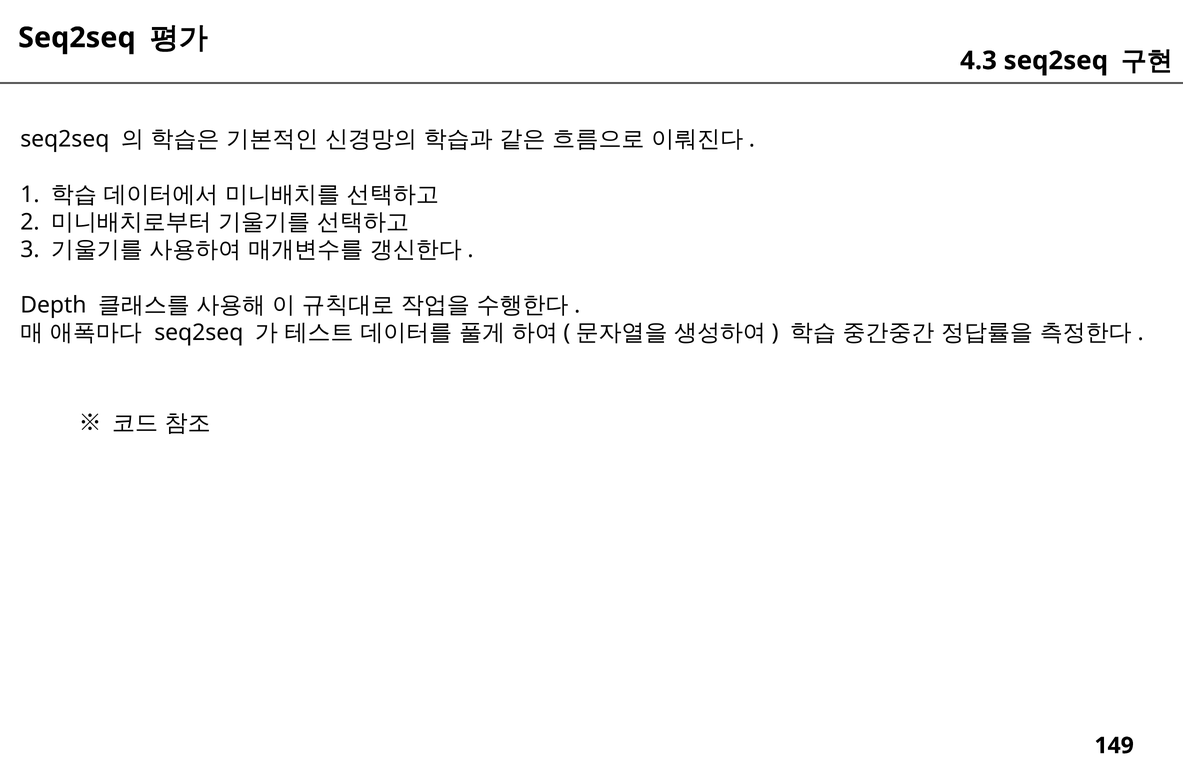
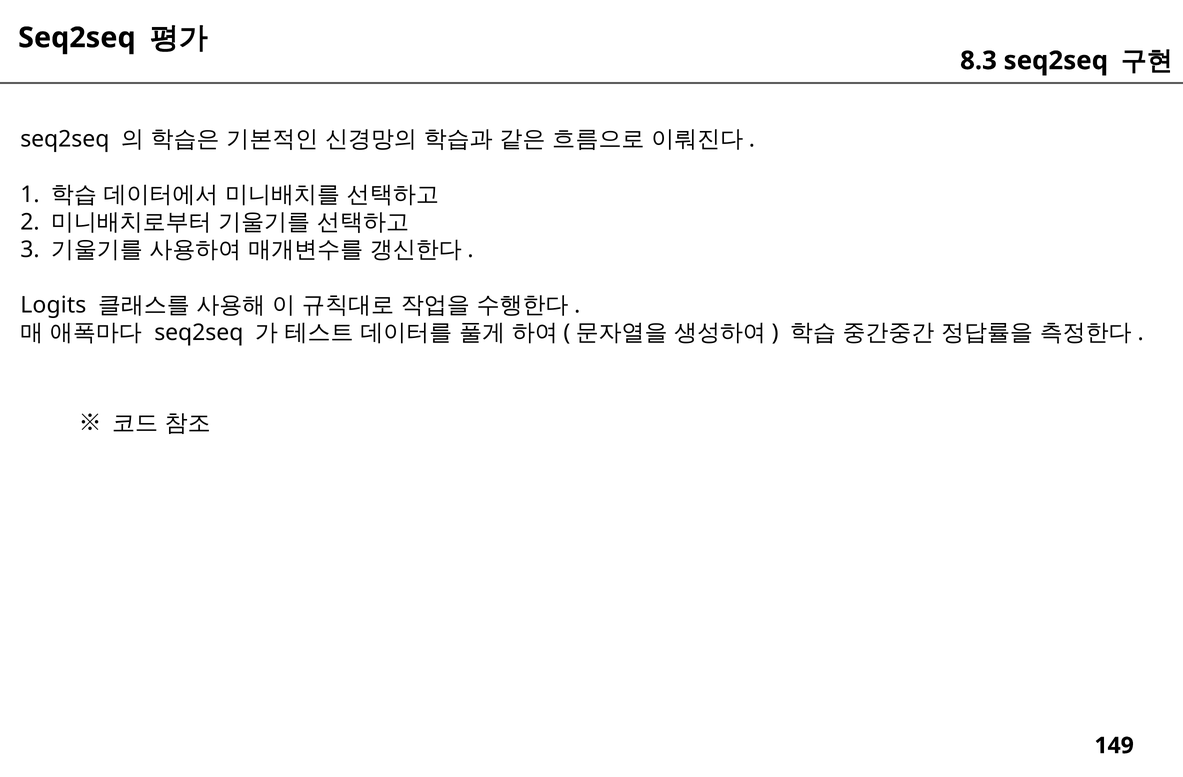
4.3: 4.3 -> 8.3 (978, 61)
Depth: Depth -> Logits (53, 305)
